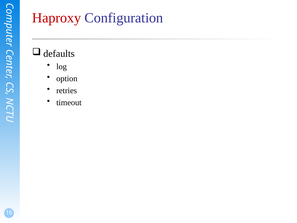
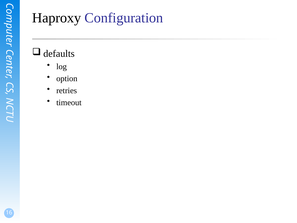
Haproxy colour: red -> black (57, 18)
